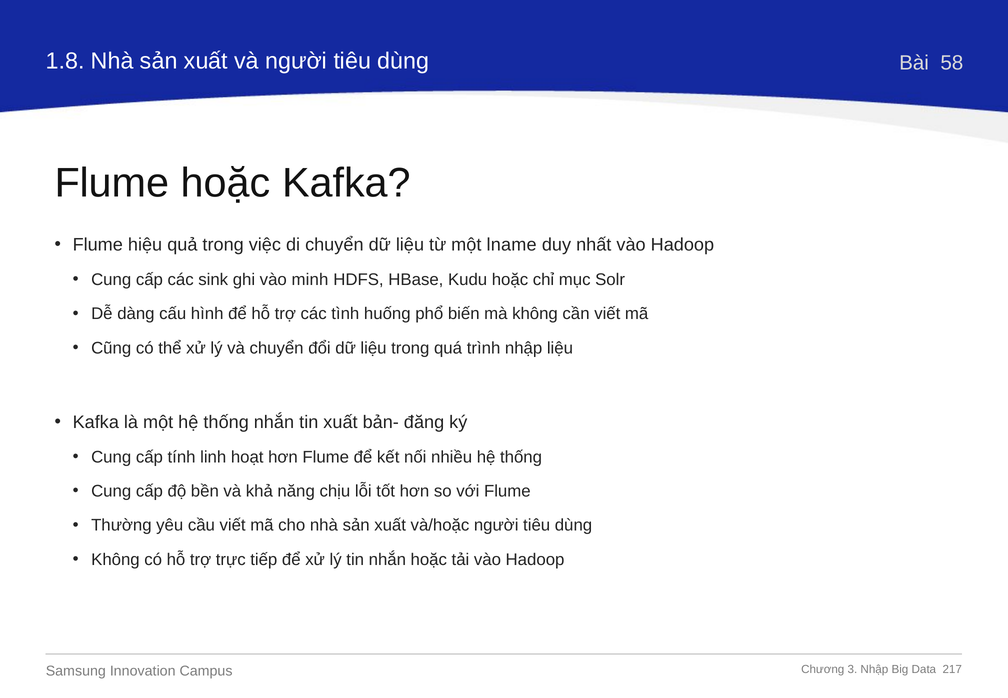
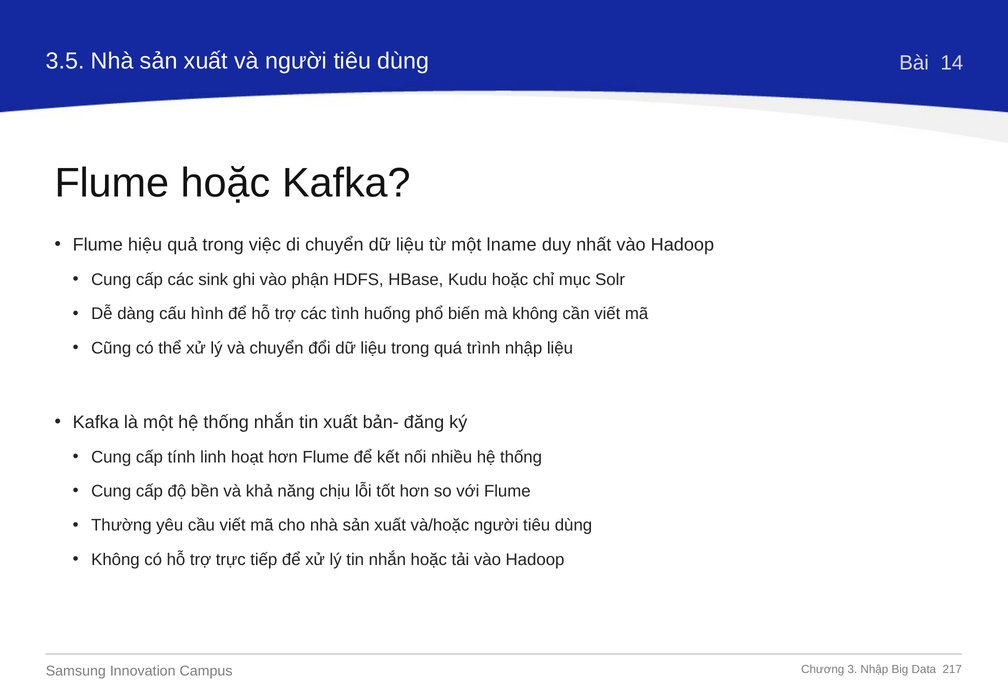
1.8: 1.8 -> 3.5 (65, 61)
58: 58 -> 14 (952, 63)
minh: minh -> phận (310, 280)
